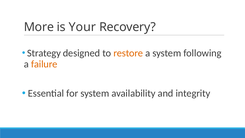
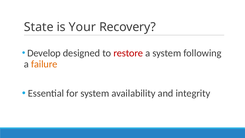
More: More -> State (39, 27)
Strategy: Strategy -> Develop (44, 53)
restore colour: orange -> red (128, 53)
